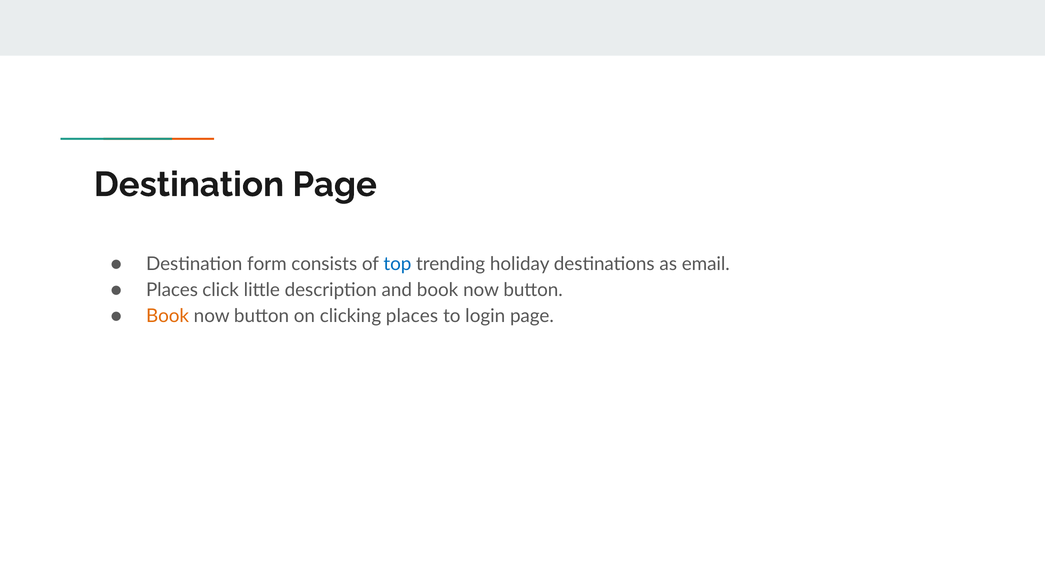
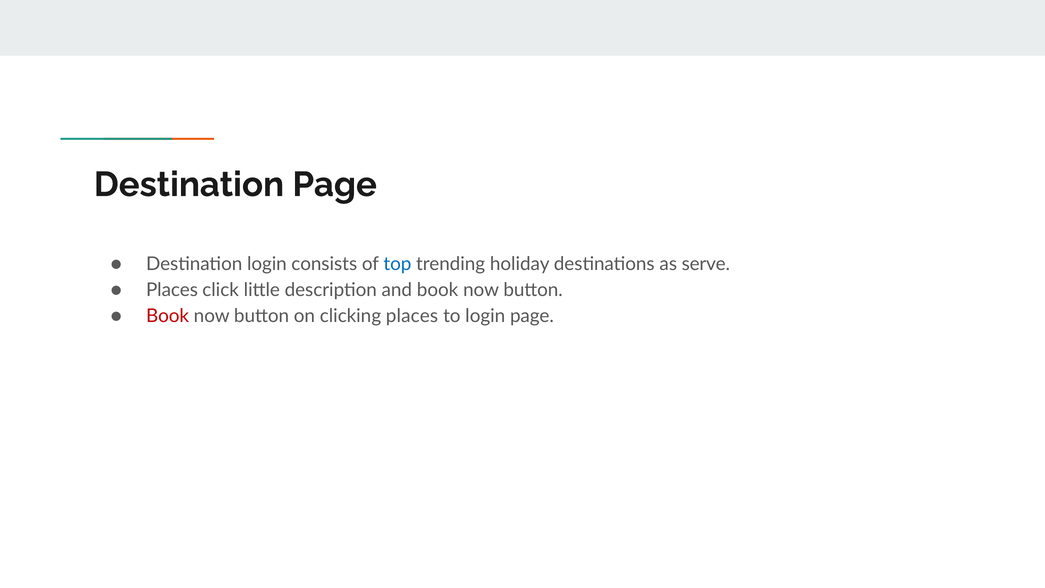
Destination form: form -> login (267, 264)
email: email -> serve (706, 264)
Book colour: orange -> red (168, 316)
